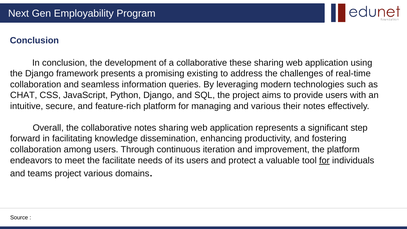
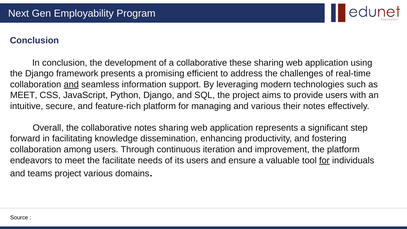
existing: existing -> efficient (202, 74)
and underline: none -> present (71, 84)
queries: queries -> support (185, 84)
CHAT: CHAT -> MEET (24, 95)
protect: protect -> ensure (242, 160)
